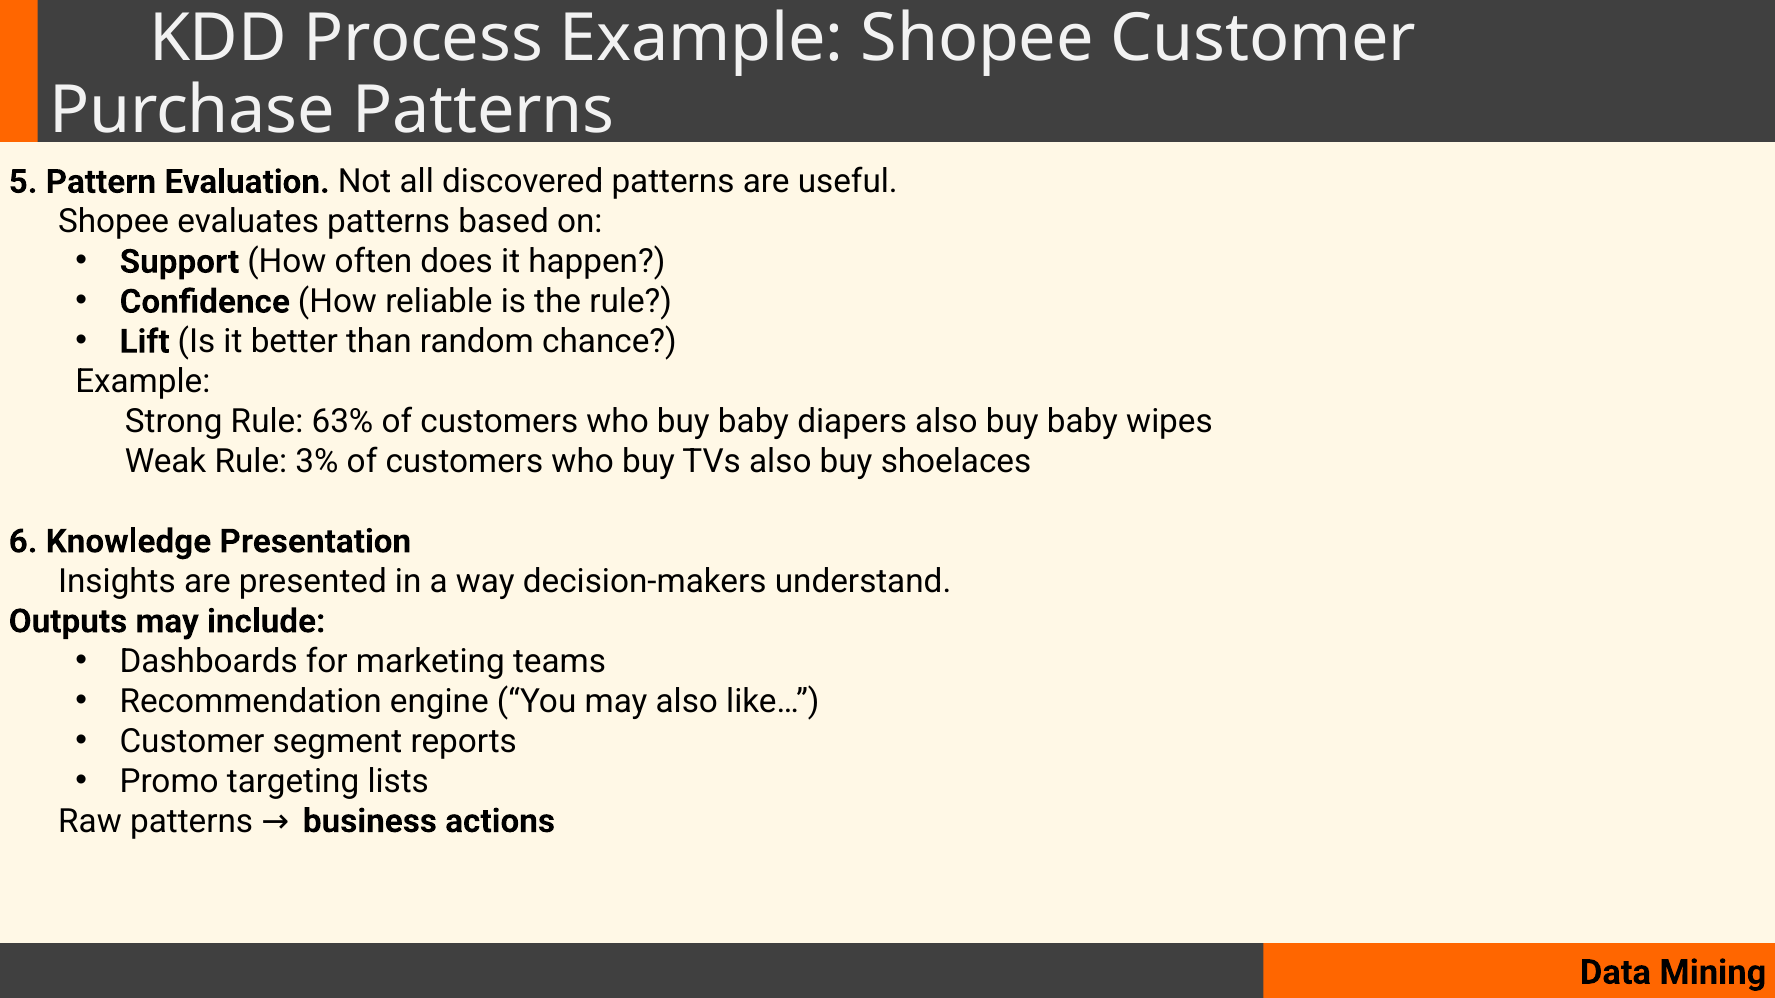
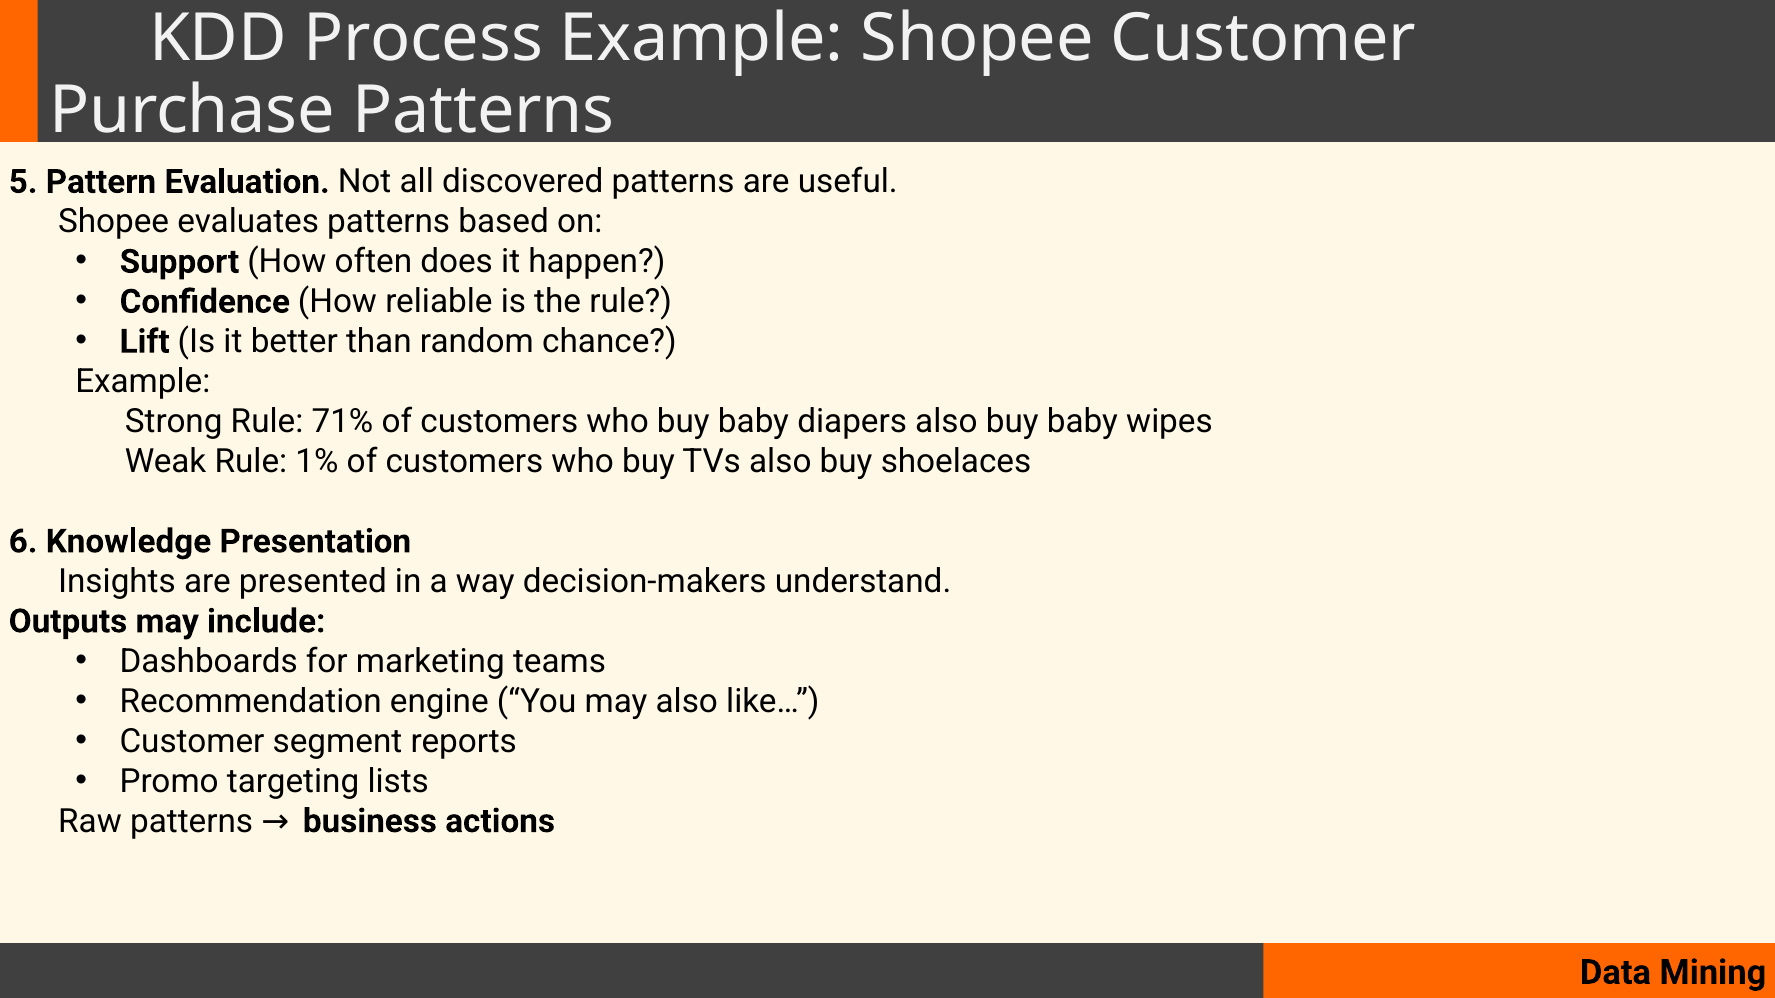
63%: 63% -> 71% (342, 422)
3%: 3% -> 1% (317, 462)
